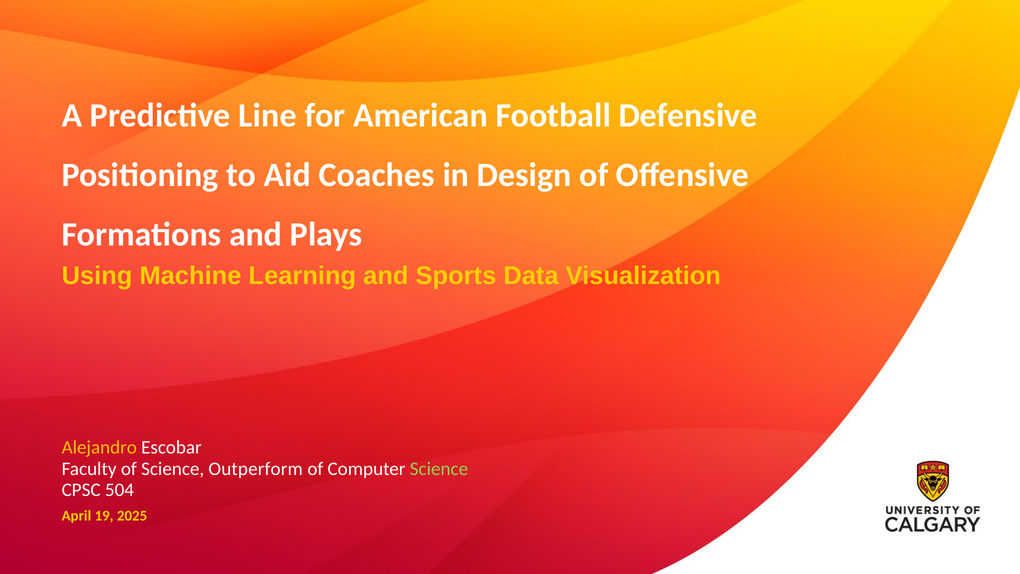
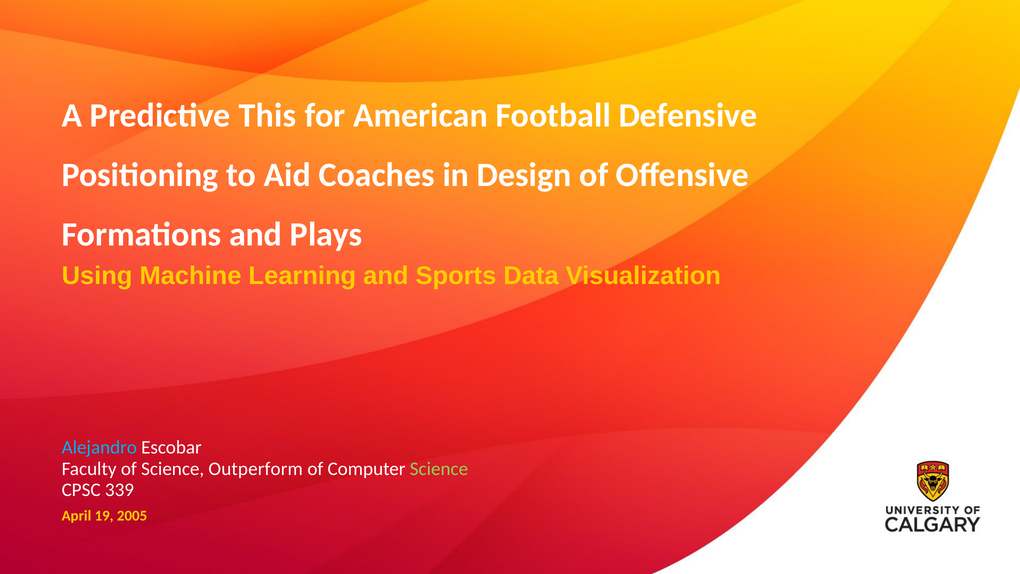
Line: Line -> This (268, 116)
Alejandro colour: yellow -> light blue (99, 447)
504: 504 -> 339 (119, 490)
2025: 2025 -> 2005 (132, 516)
